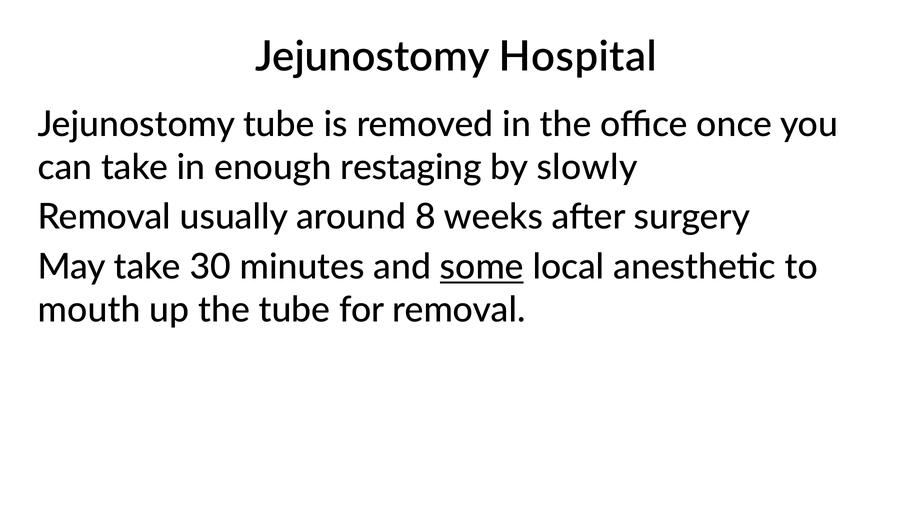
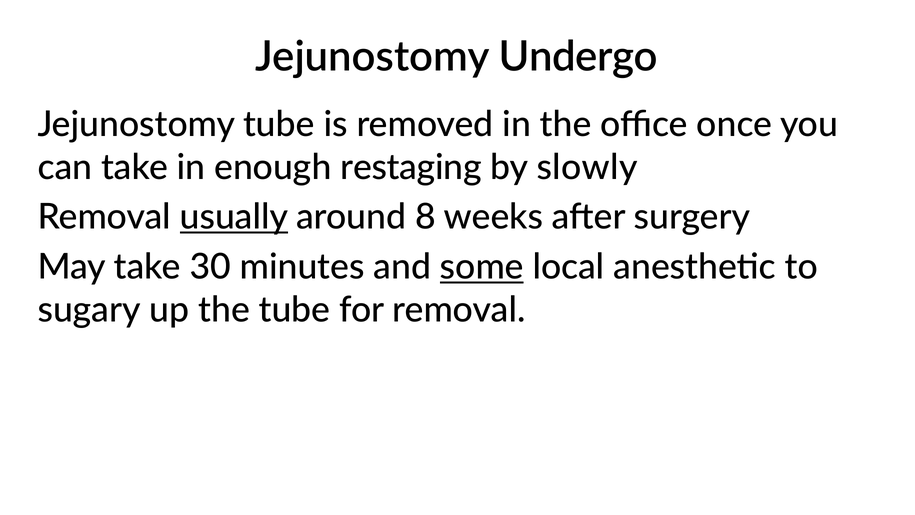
Hospital: Hospital -> Undergo (578, 57)
usually underline: none -> present (234, 217)
mouth: mouth -> sugary (89, 310)
